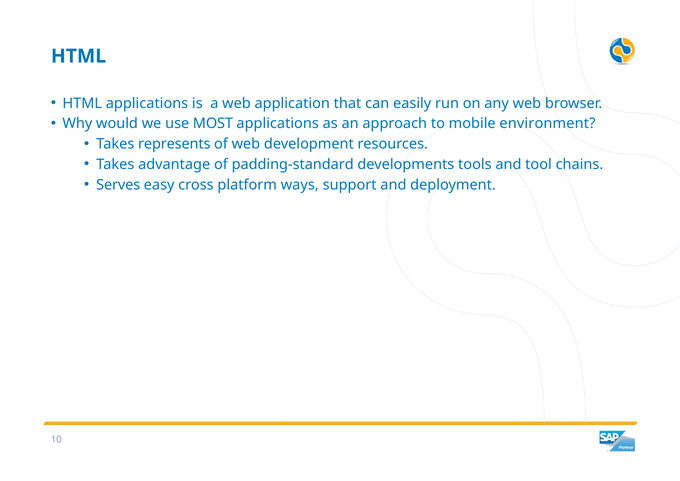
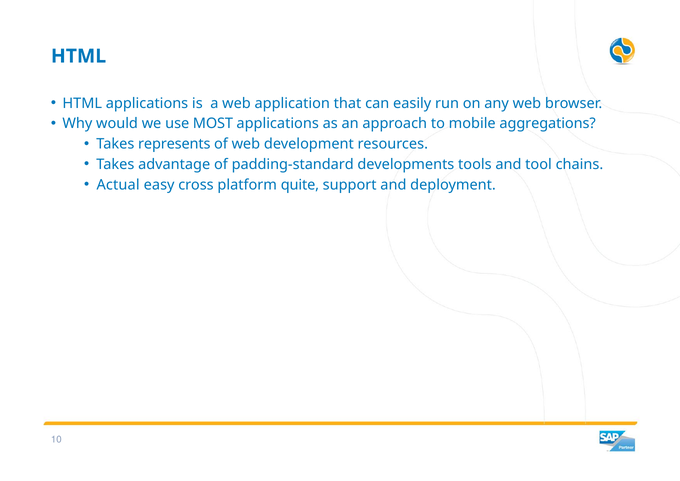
environment: environment -> aggregations (548, 124)
Serves: Serves -> Actual (118, 185)
ways: ways -> quite (300, 185)
